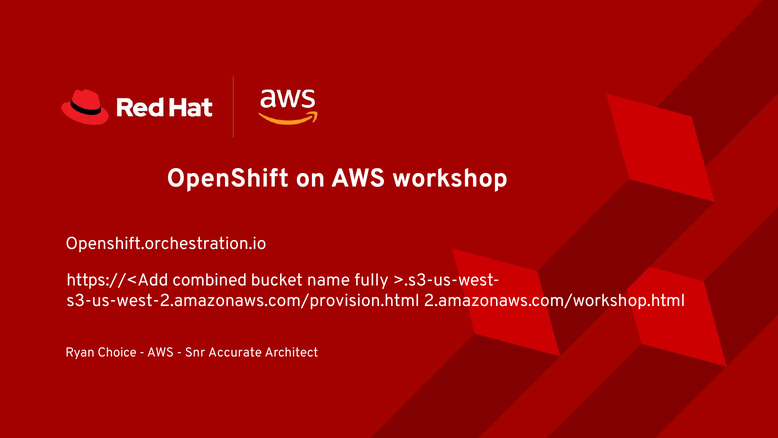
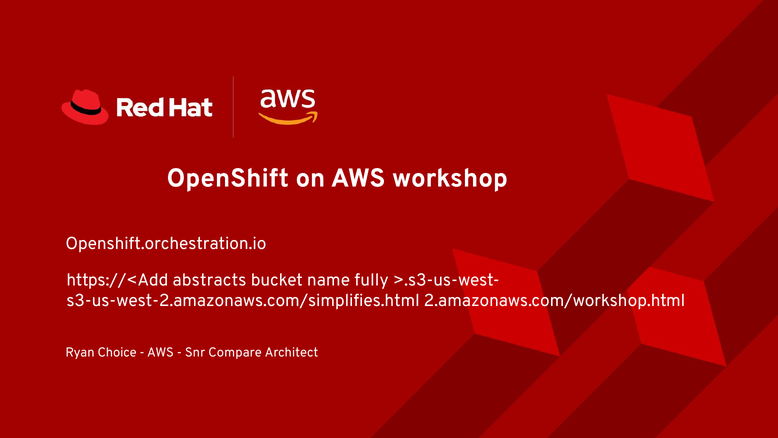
combined: combined -> abstracts (210, 280)
s3-us-west-2.amazonaws.com/provision.html: s3-us-west-2.amazonaws.com/provision.html -> s3-us-west-2.amazonaws.com/simplifies.html (243, 300)
Accurate: Accurate -> Compare (235, 352)
